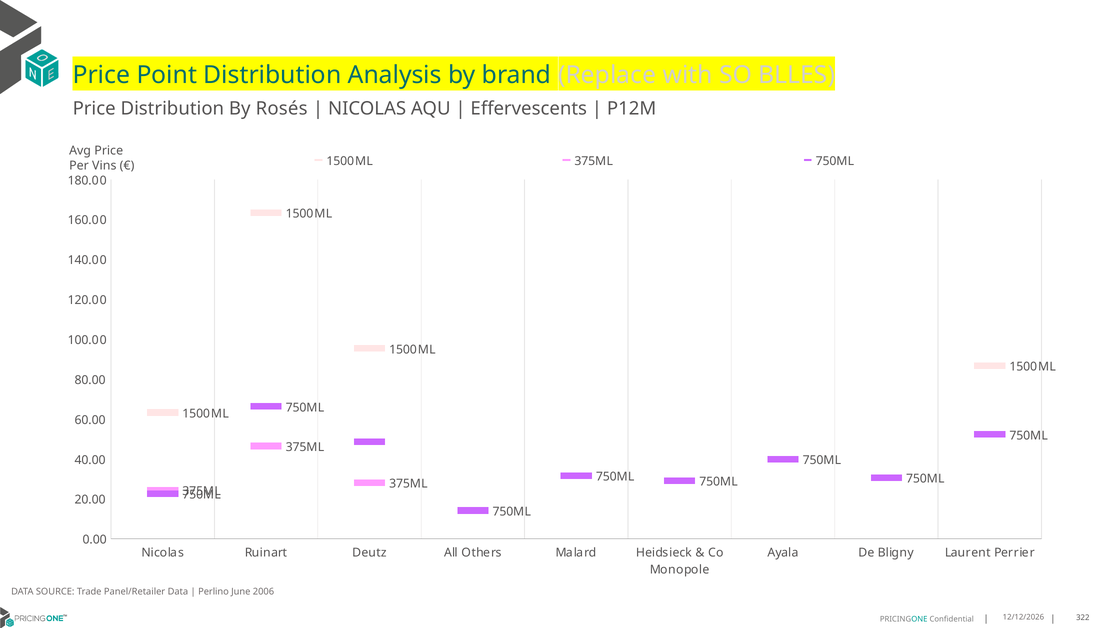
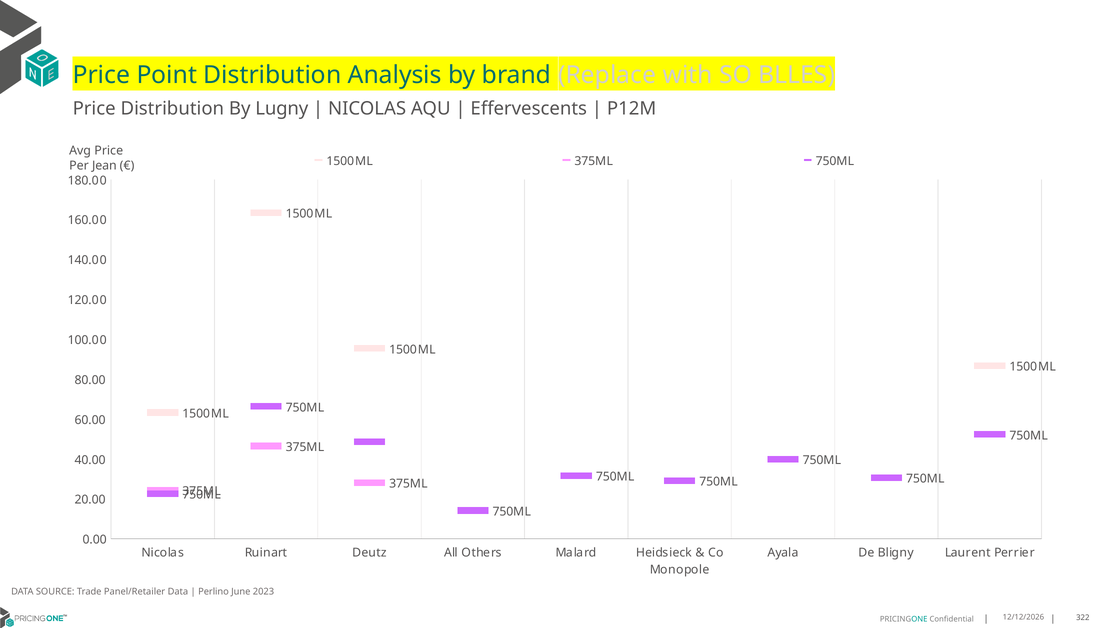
Rosés: Rosés -> Lugny (282, 109)
Vins: Vins -> Jean (104, 166)
2006: 2006 -> 2023 (263, 592)
